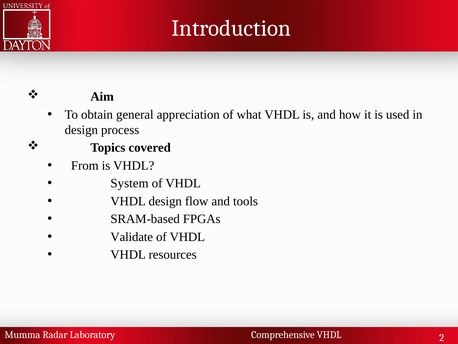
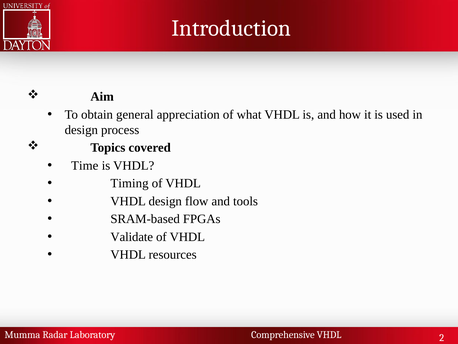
From: From -> Time (85, 165)
System: System -> Timing (130, 183)
